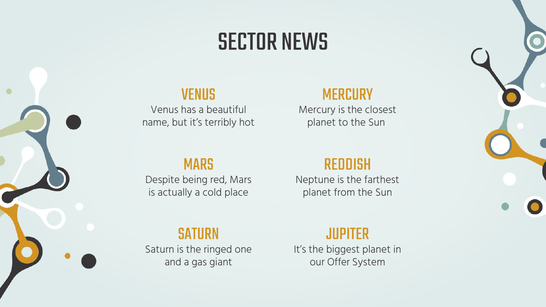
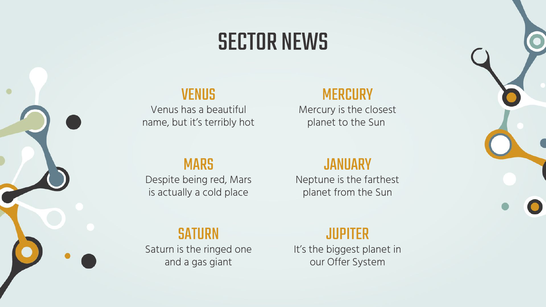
REDDISH: REDDISH -> JANUARY (348, 164)
